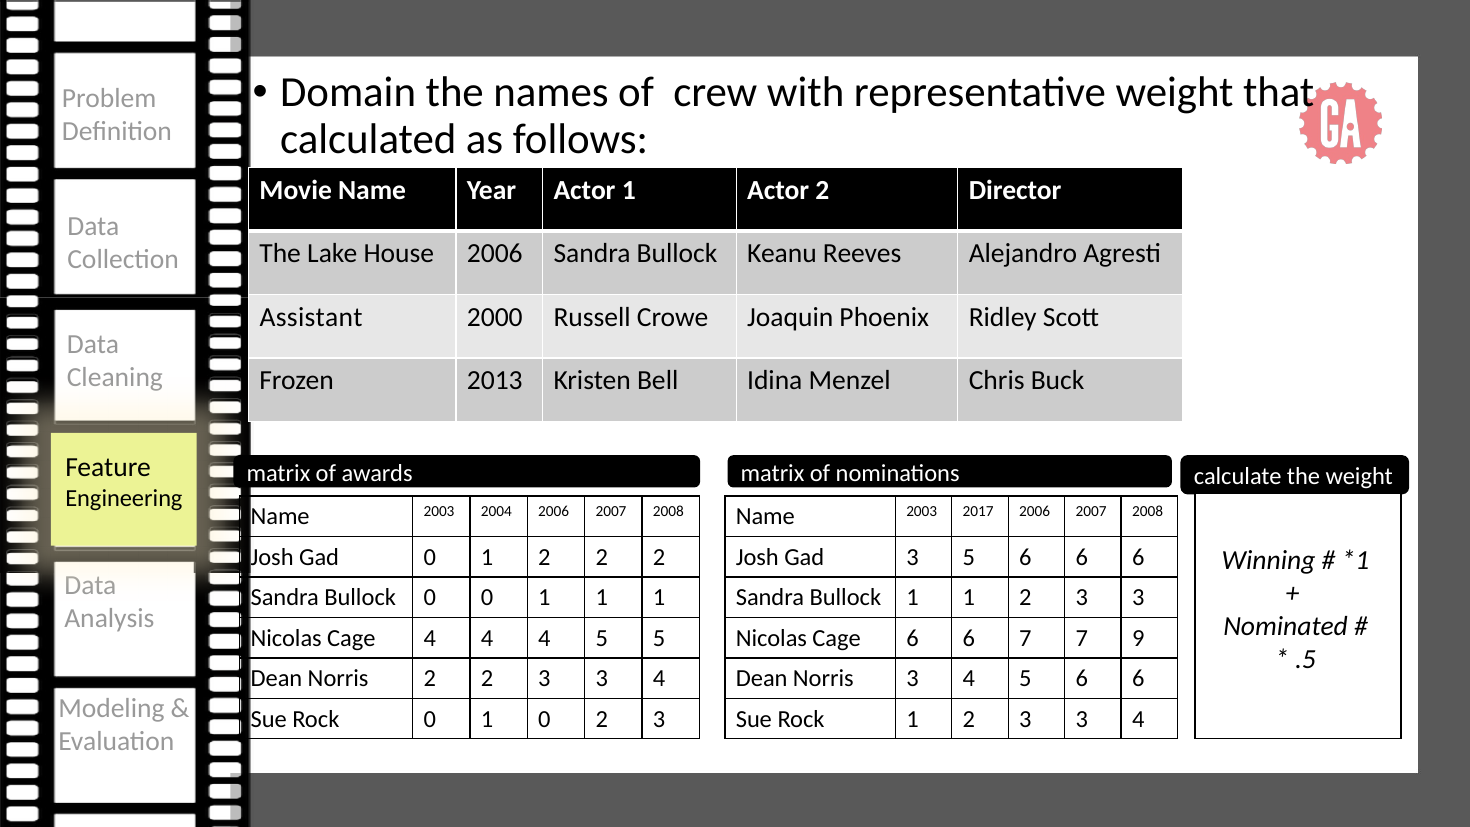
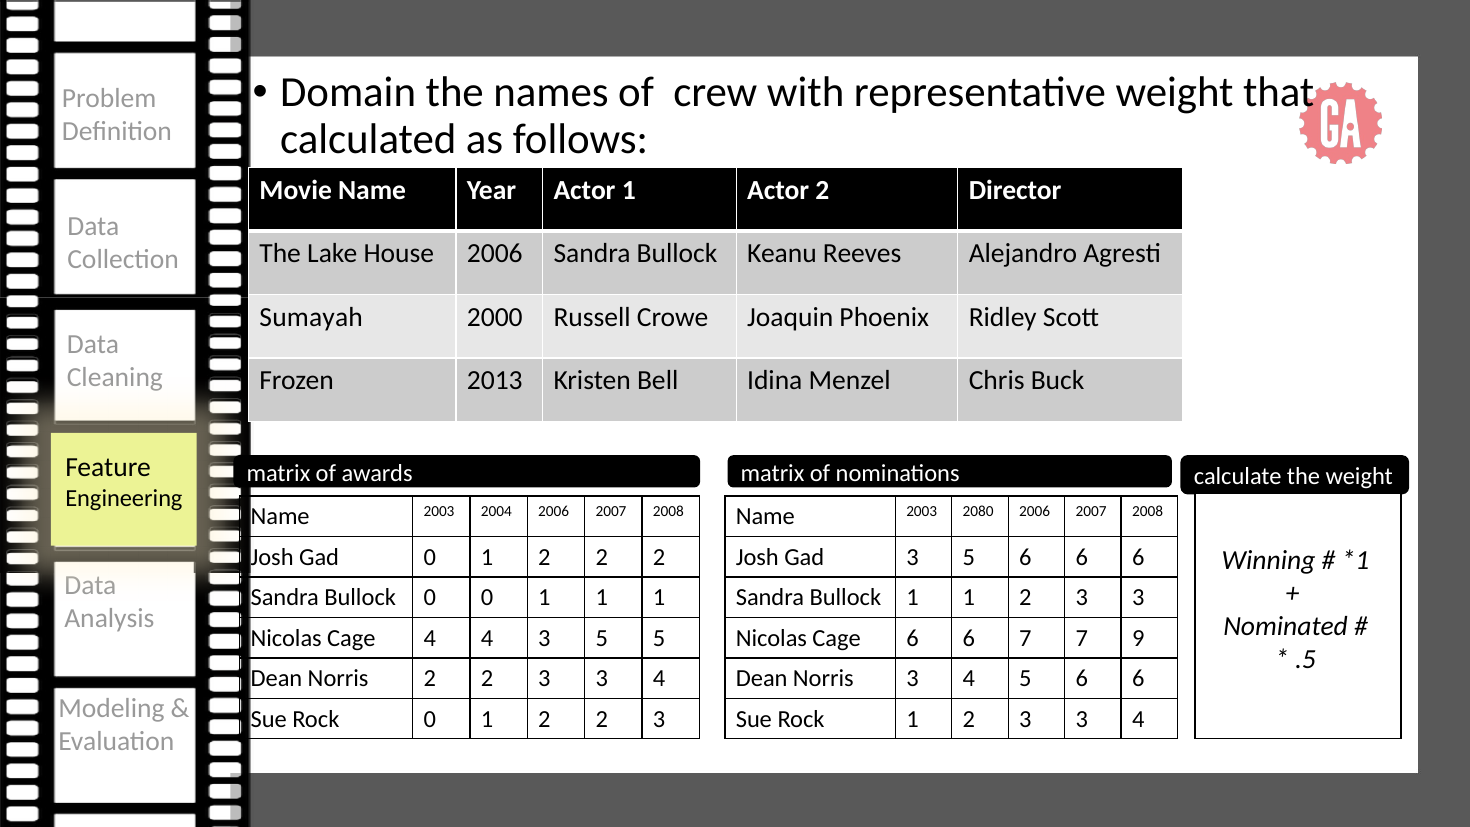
Assistant: Assistant -> Sumayah (311, 317)
2017: 2017 -> 2080 (978, 511)
4 4 4: 4 -> 3 (544, 638)
Rock 0 1 0: 0 -> 2 (544, 719)
